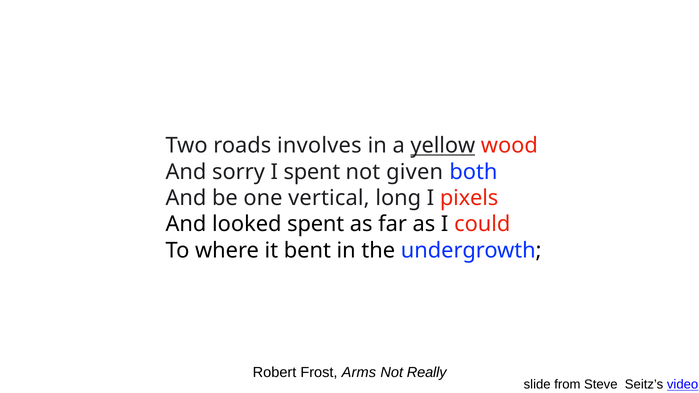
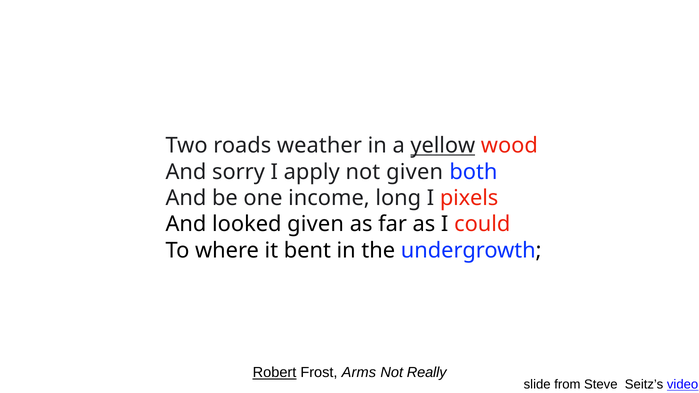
involves: involves -> weather (319, 146)
I spent: spent -> apply (312, 172)
vertical: vertical -> income (329, 198)
looked spent: spent -> given (316, 224)
Robert underline: none -> present (275, 373)
